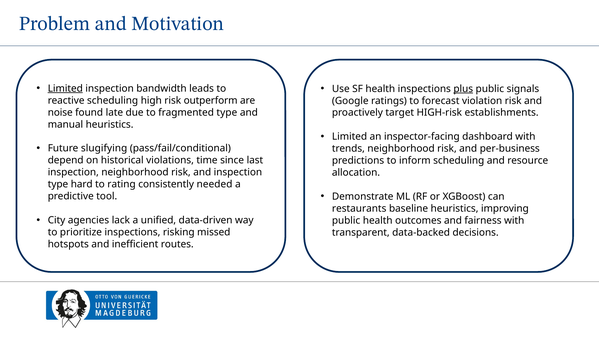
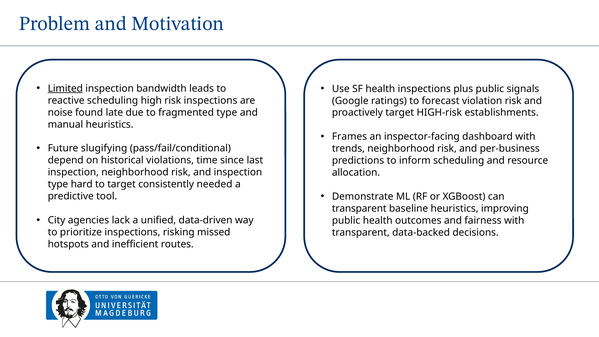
plus underline: present -> none (463, 89)
risk outperform: outperform -> inspections (211, 100)
Limited: Limited -> Frames (349, 137)
to rating: rating -> target (122, 184)
restaurants: restaurants -> transparent (359, 209)
